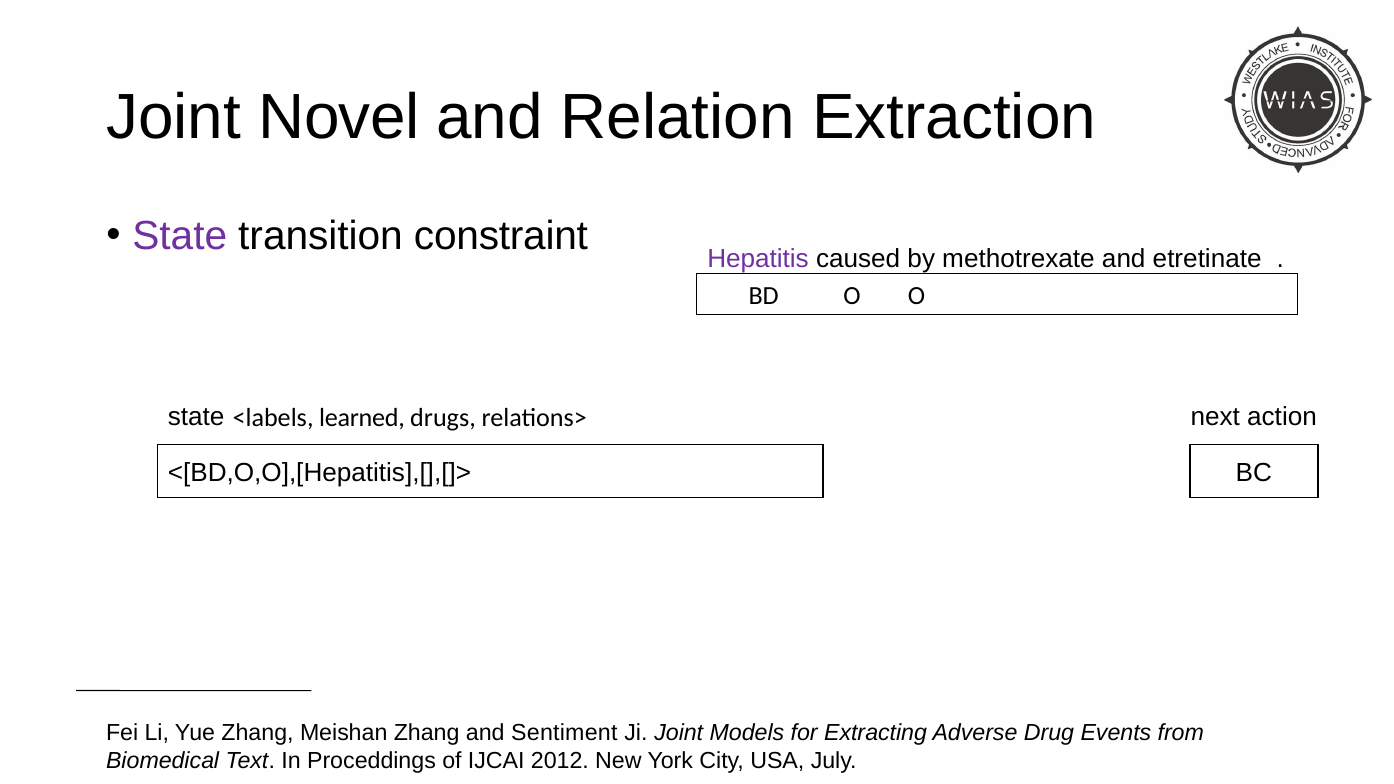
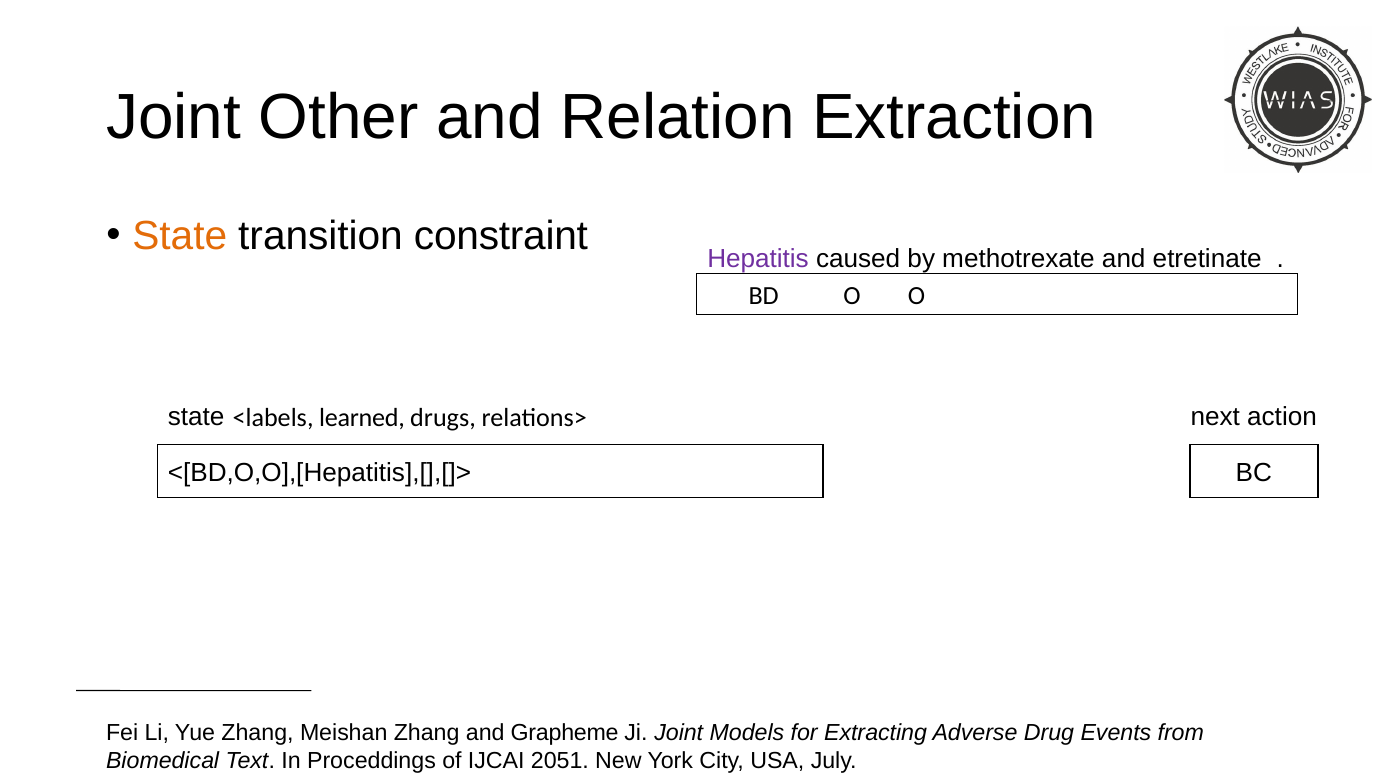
Novel: Novel -> Other (339, 117)
State colour: purple -> orange (180, 236)
Sentiment: Sentiment -> Grapheme (565, 733)
2012: 2012 -> 2051 (560, 761)
